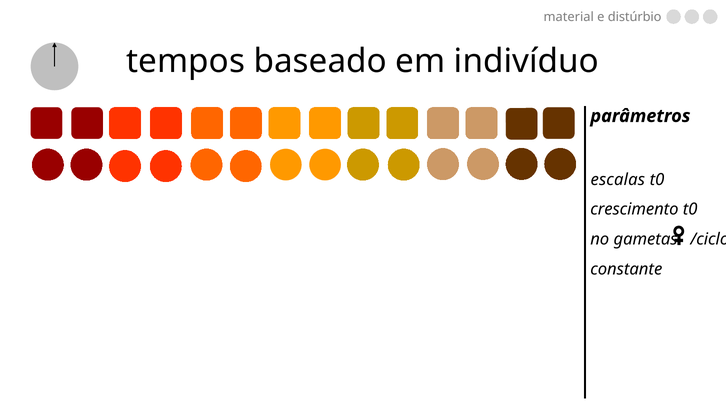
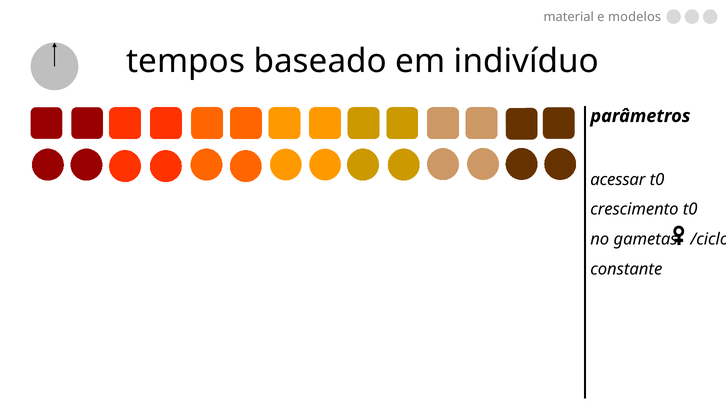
distúrbio: distúrbio -> modelos (635, 17)
escalas: escalas -> acessar (618, 179)
